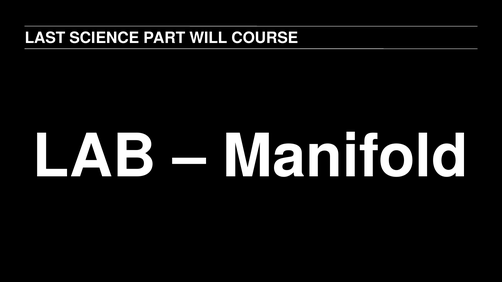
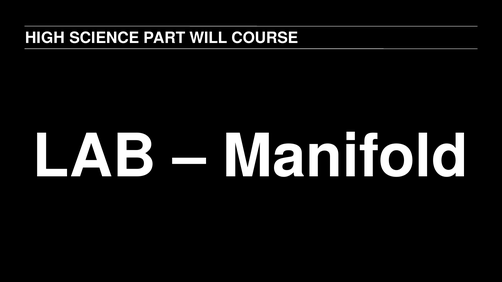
LAST: LAST -> HIGH (45, 38)
